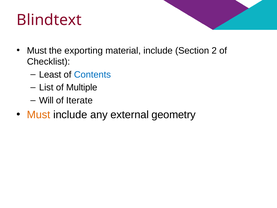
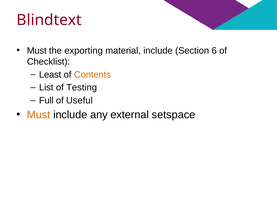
2: 2 -> 6 (214, 50)
Contents colour: blue -> orange (92, 75)
Multiple: Multiple -> Testing (82, 87)
Will: Will -> Full (46, 100)
Iterate: Iterate -> Useful (79, 100)
geometry: geometry -> setspace (174, 115)
